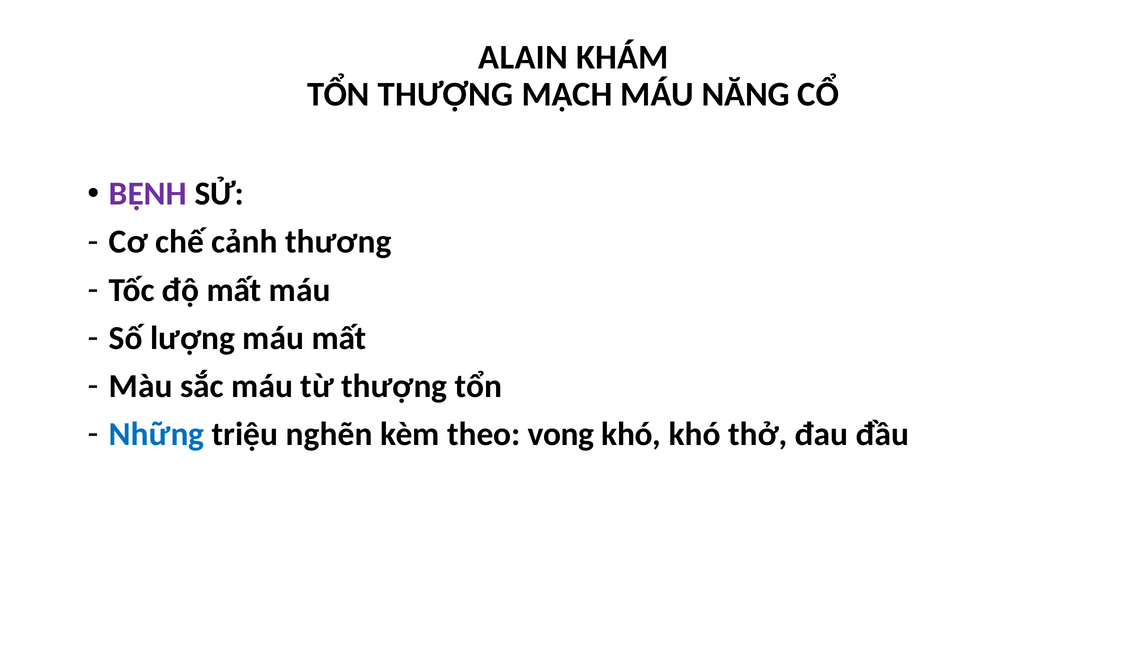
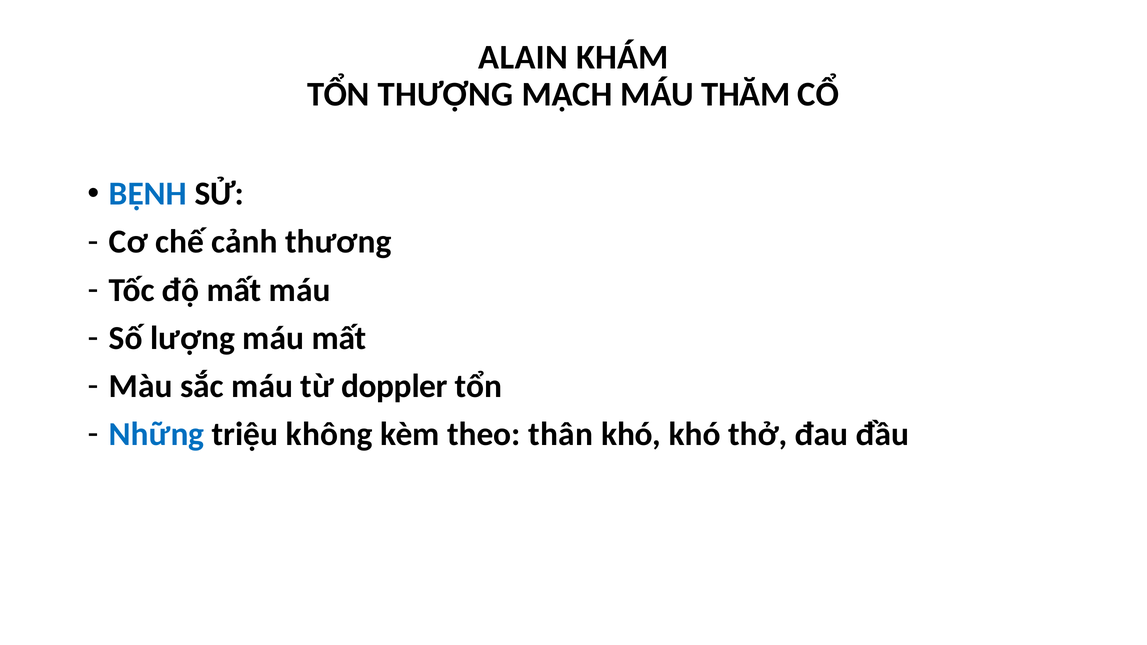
NĂNG: NĂNG -> THĂM (746, 95)
BỆNH colour: purple -> blue (148, 194)
từ thượng: thượng -> doppler (394, 386)
nghẽn: nghẽn -> không (329, 434)
vong: vong -> thân (561, 434)
